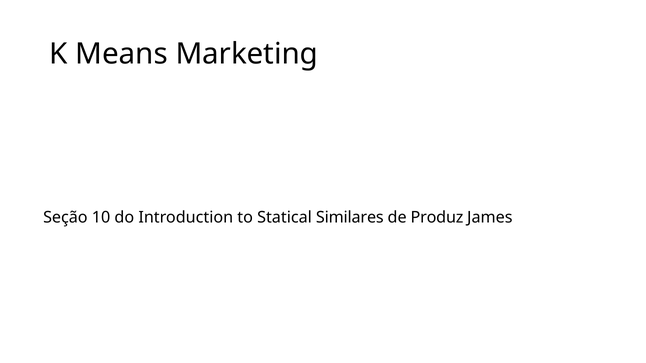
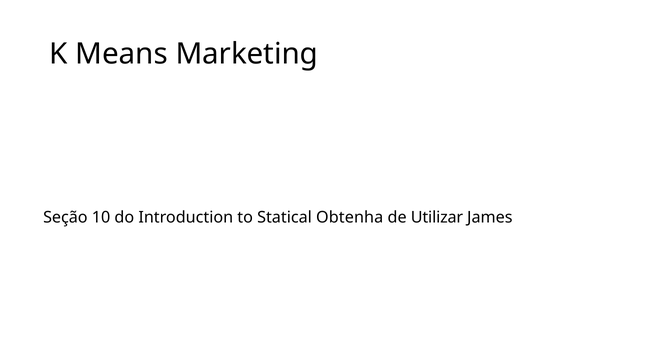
Similares: Similares -> Obtenha (350, 217)
Produz: Produz -> Utilizar (437, 217)
